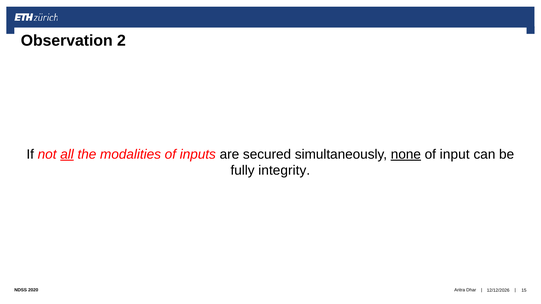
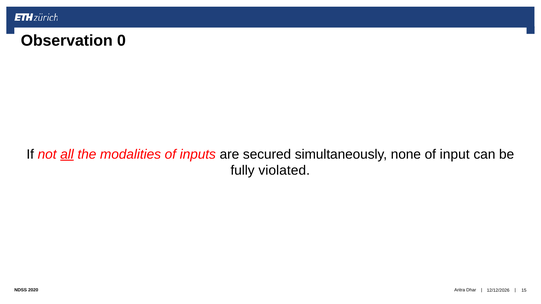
2: 2 -> 0 (121, 41)
none underline: present -> none (406, 155)
integrity: integrity -> violated (284, 171)
